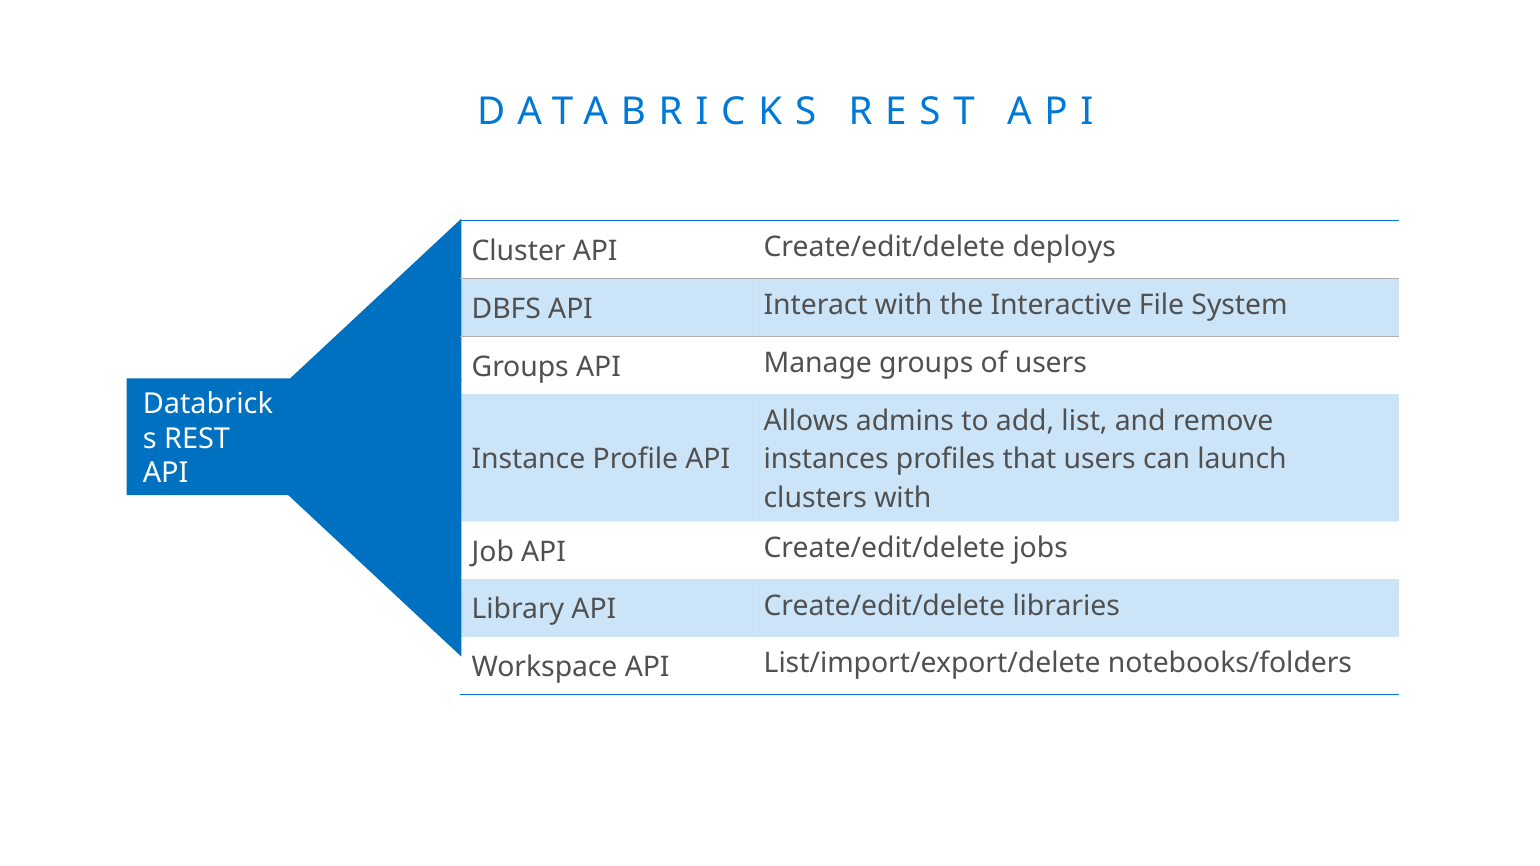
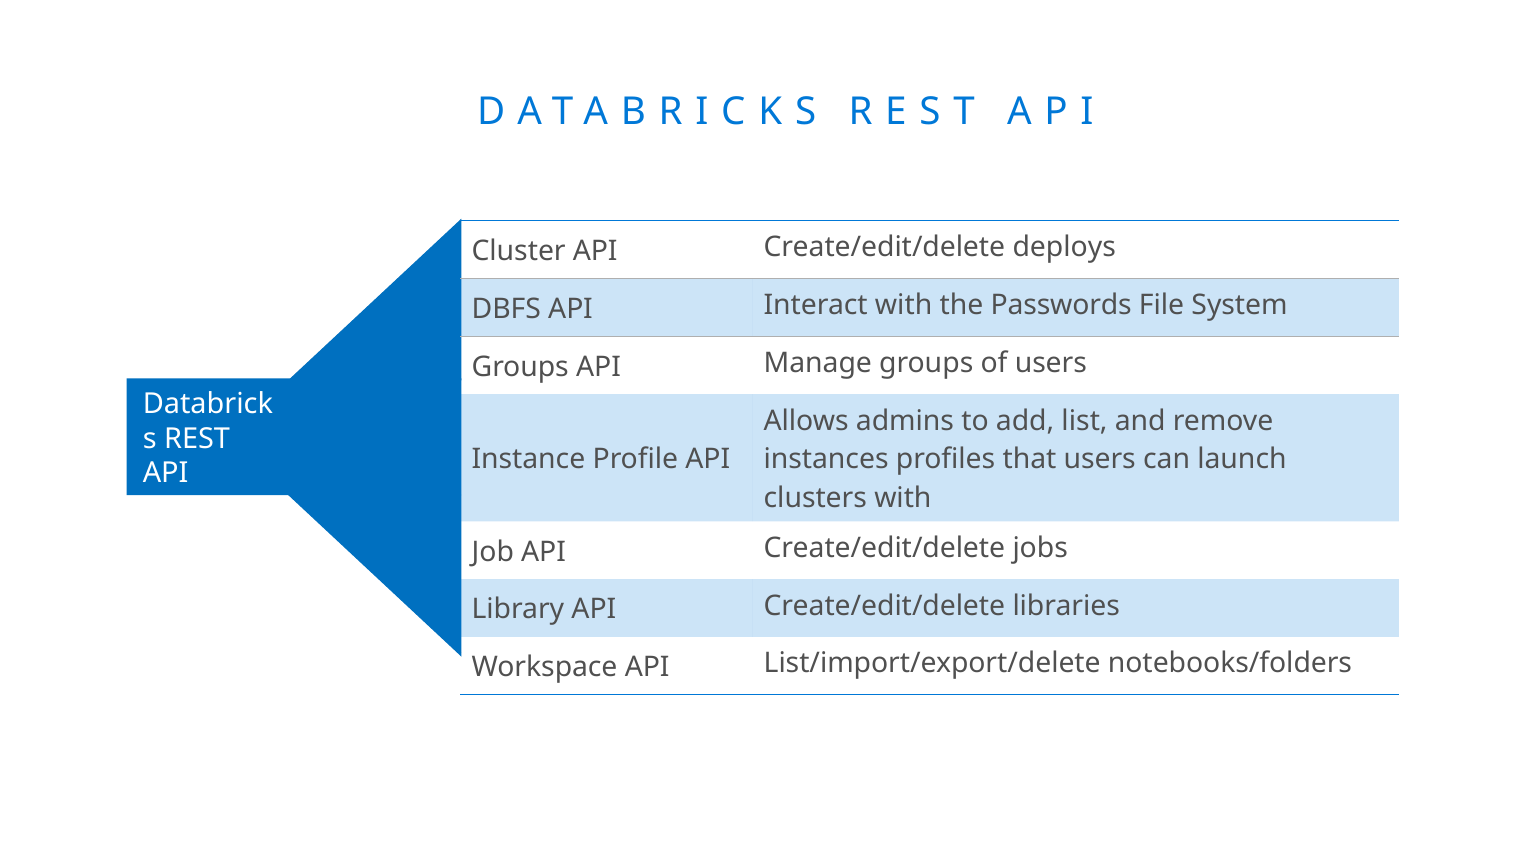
Interactive: Interactive -> Passwords (1061, 305)
